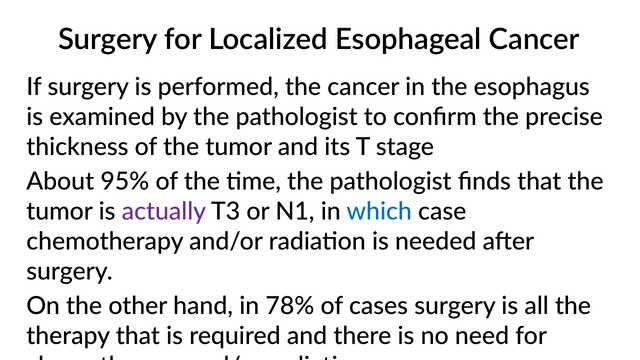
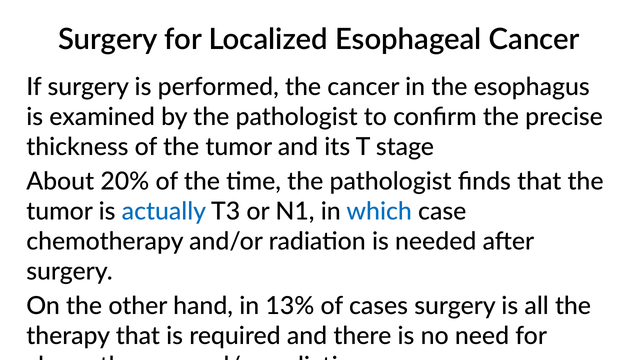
95%: 95% -> 20% (125, 182)
actually colour: purple -> blue (164, 212)
78%: 78% -> 13% (290, 306)
